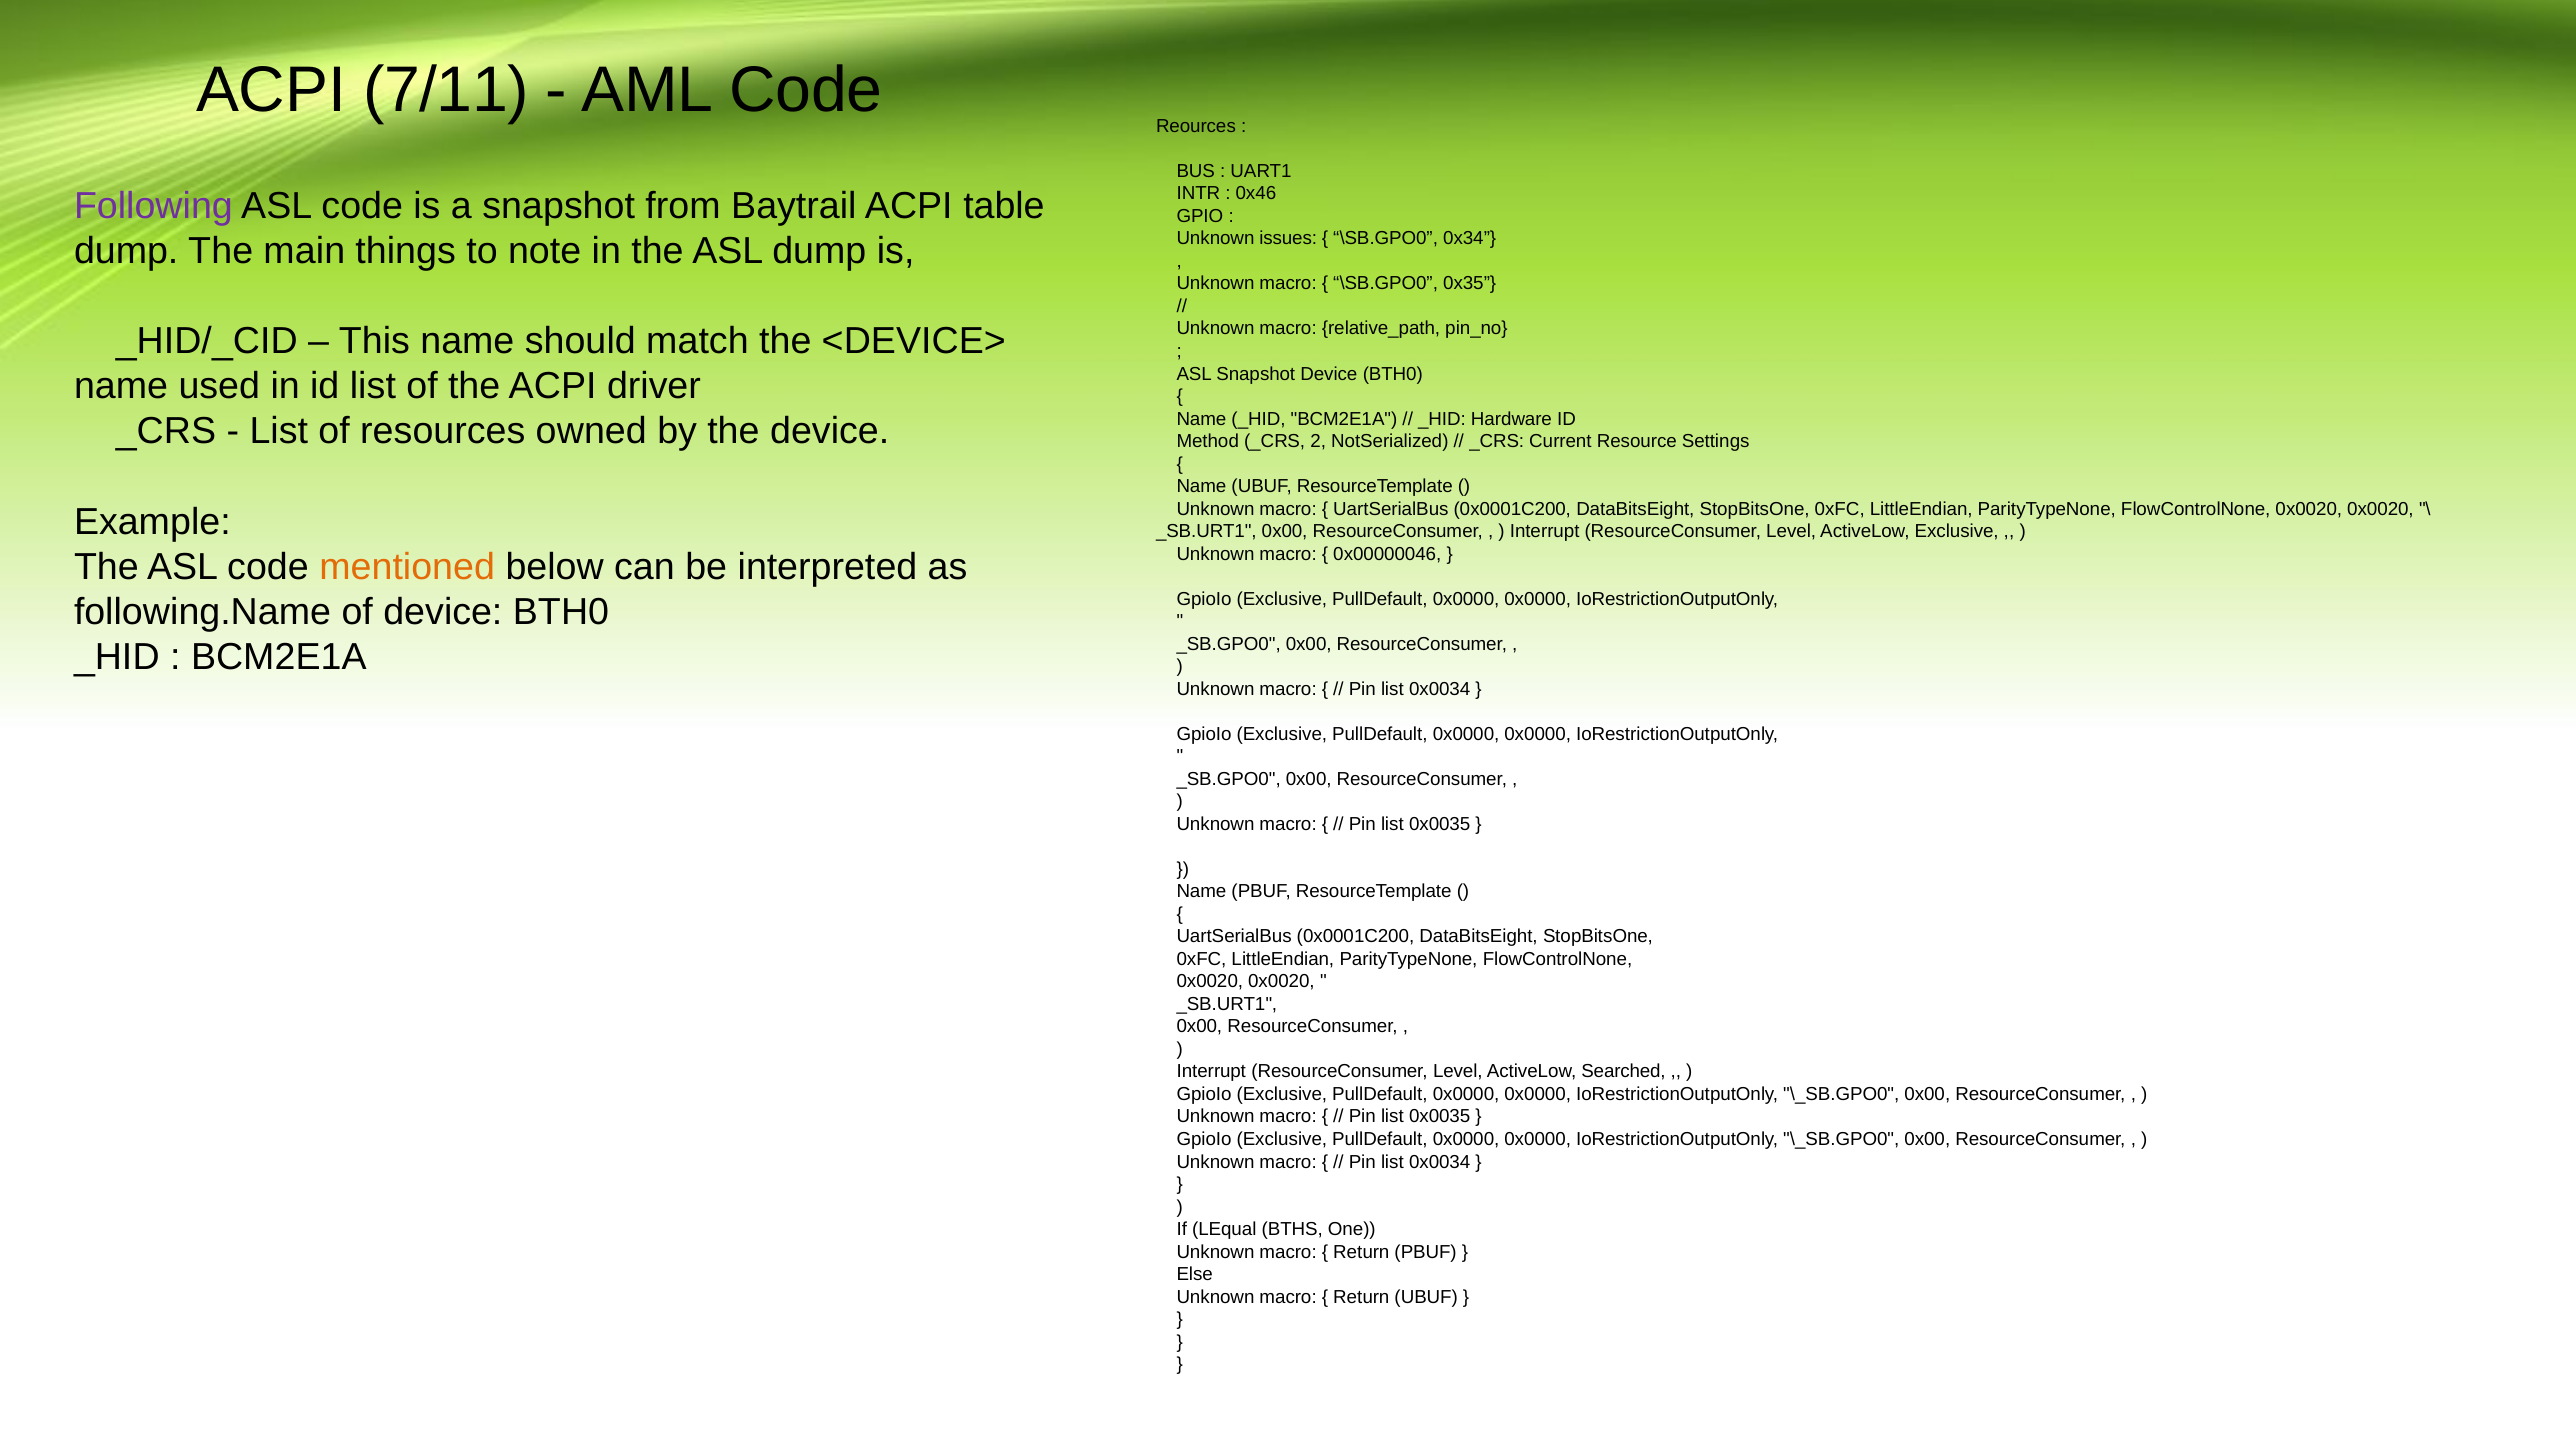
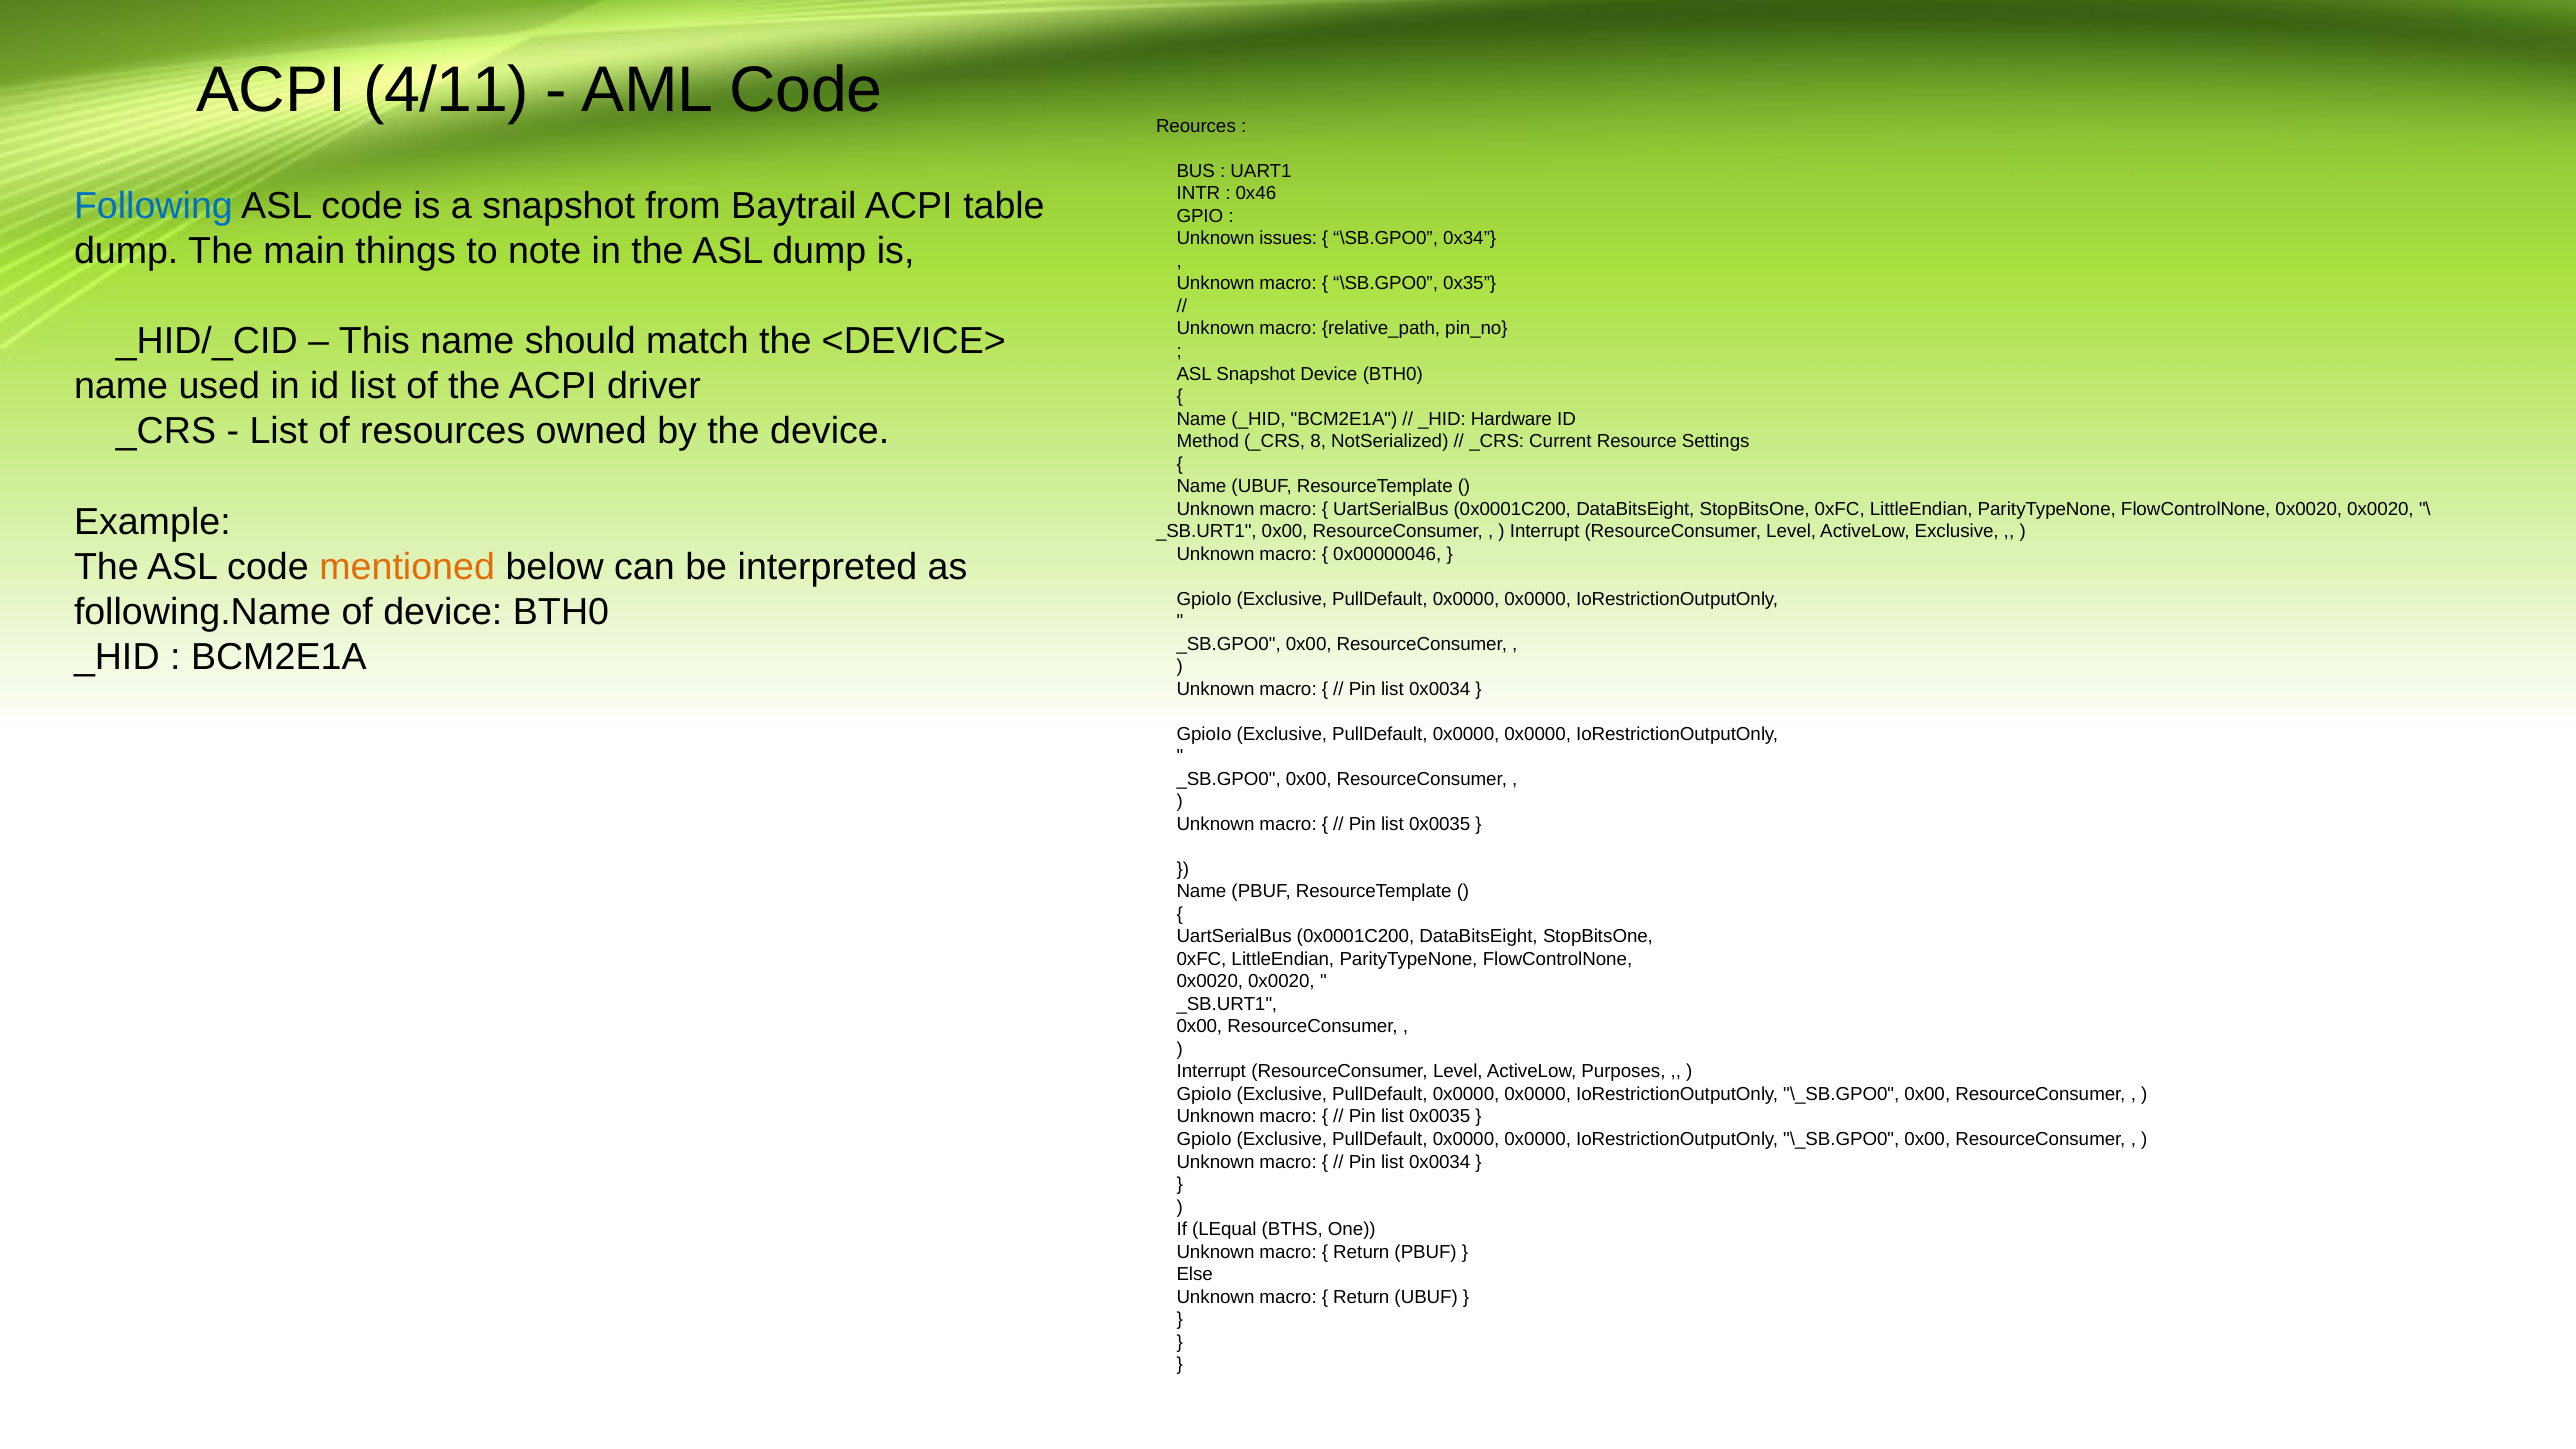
7/11: 7/11 -> 4/11 (446, 90)
Following colour: purple -> blue (153, 206)
2: 2 -> 8 (1318, 441)
Searched: Searched -> Purposes (1623, 1072)
